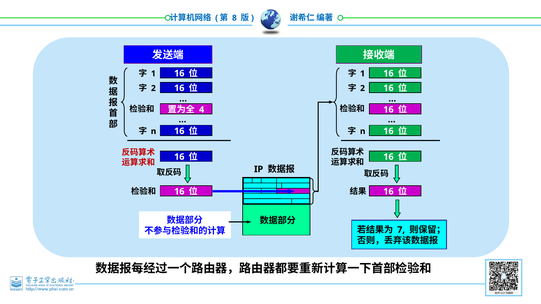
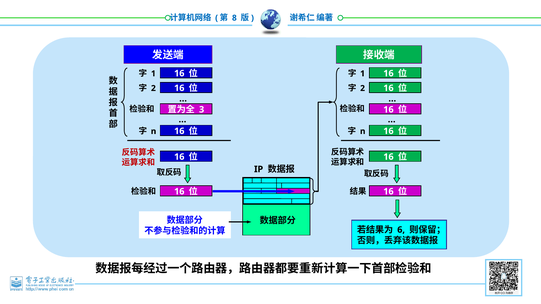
4: 4 -> 3 (202, 110)
7: 7 -> 6 (401, 230)
